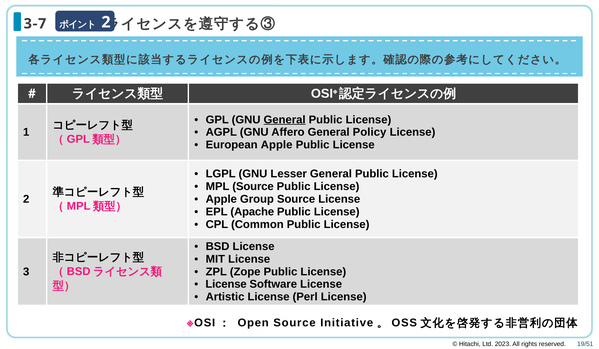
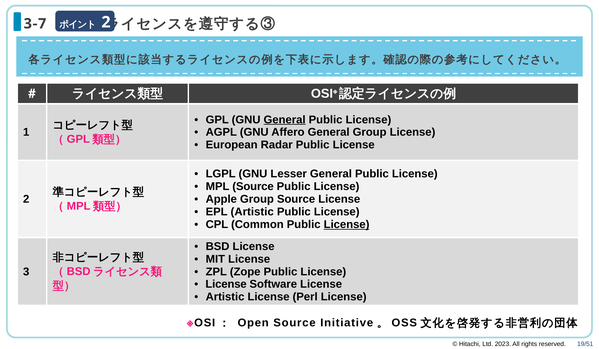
General Policy: Policy -> Group (370, 132)
European Apple: Apple -> Radar (277, 145)
EPL Apache: Apache -> Artistic (252, 212)
License underline: none -> present (347, 225)
